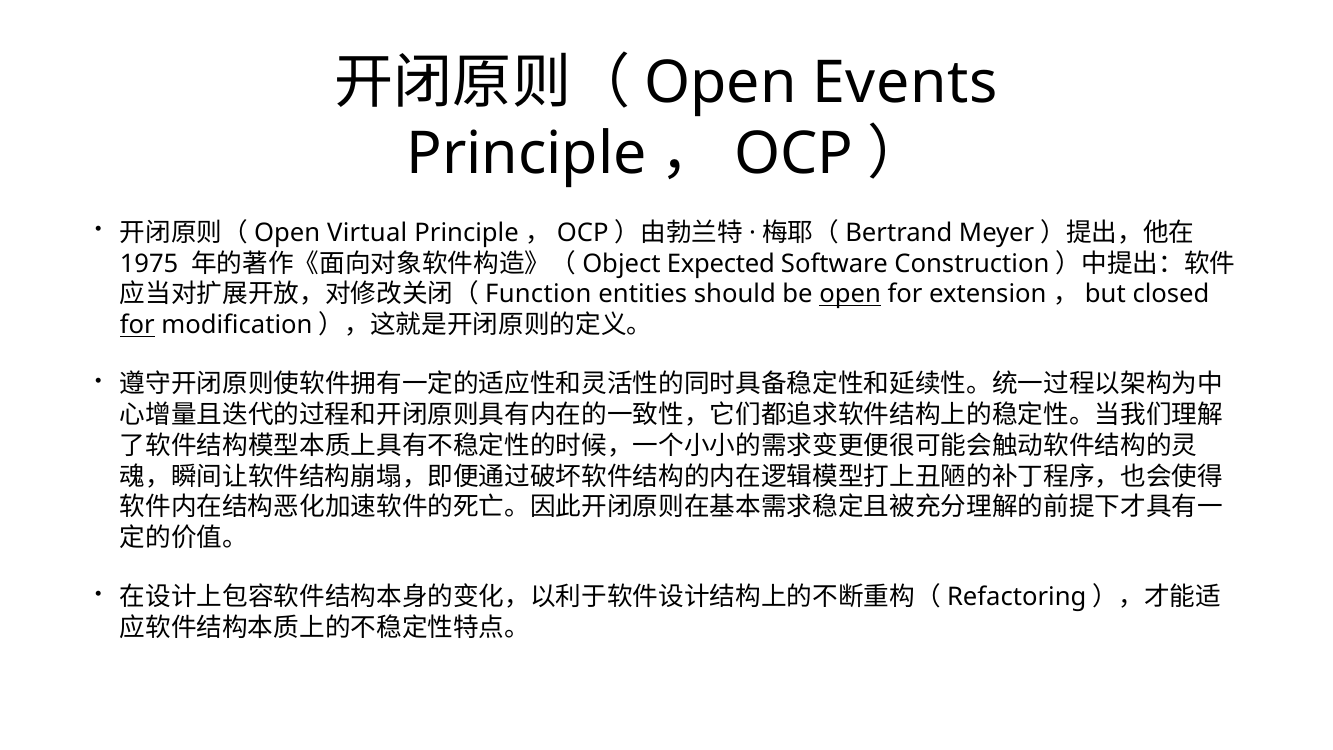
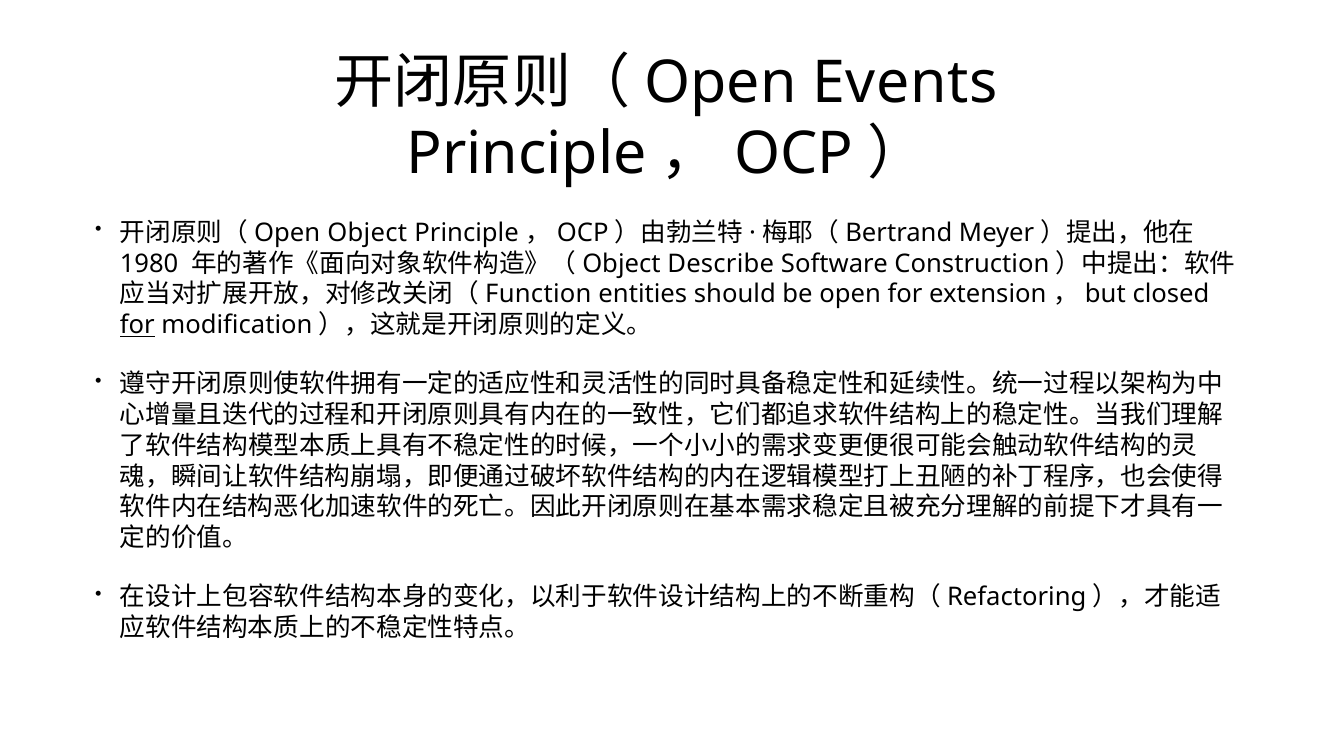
Open Virtual: Virtual -> Object (367, 233)
1975: 1975 -> 1980 (149, 264)
Expected: Expected -> Describe (721, 264)
open underline: present -> none (850, 294)
